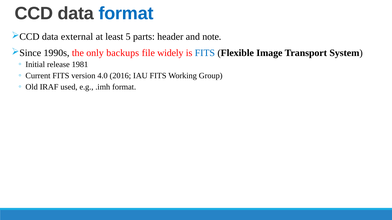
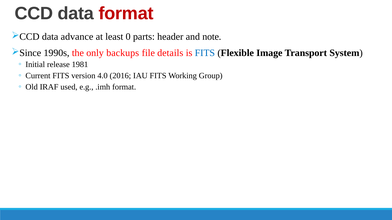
format colour: blue -> red (126, 14)
external: external -> advance (77, 37)
5: 5 -> 0 (128, 37)
widely: widely -> details (170, 53)
